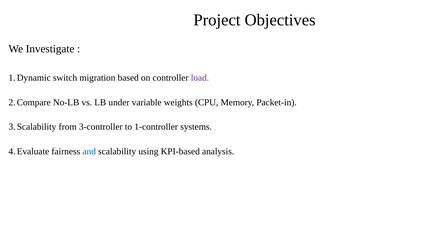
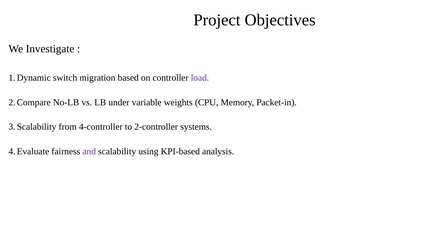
3-controller: 3-controller -> 4-controller (101, 127)
1-controller: 1-controller -> 2-controller (156, 127)
and colour: blue -> purple (89, 152)
